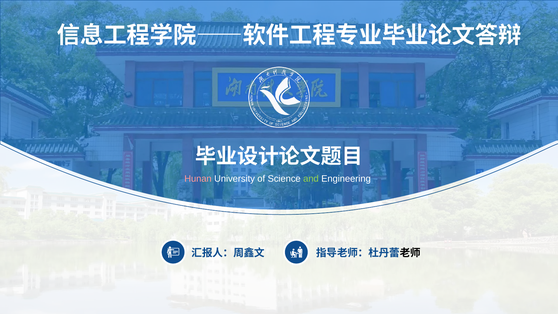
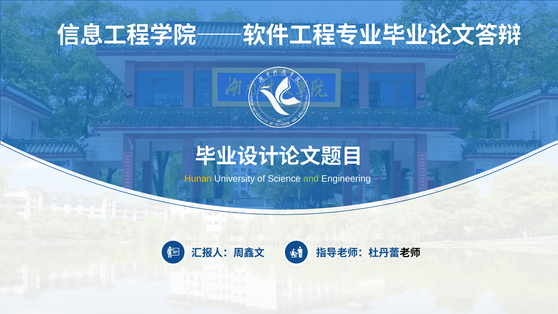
Hunan colour: pink -> yellow (198, 179)
